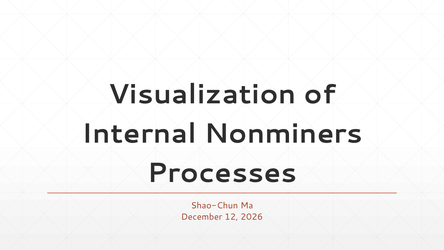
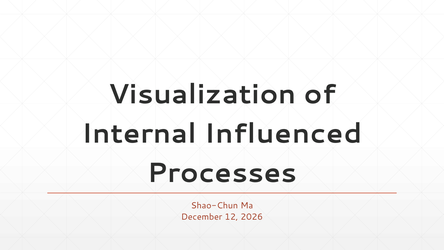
Nonminers: Nonminers -> Influenced (283, 134)
